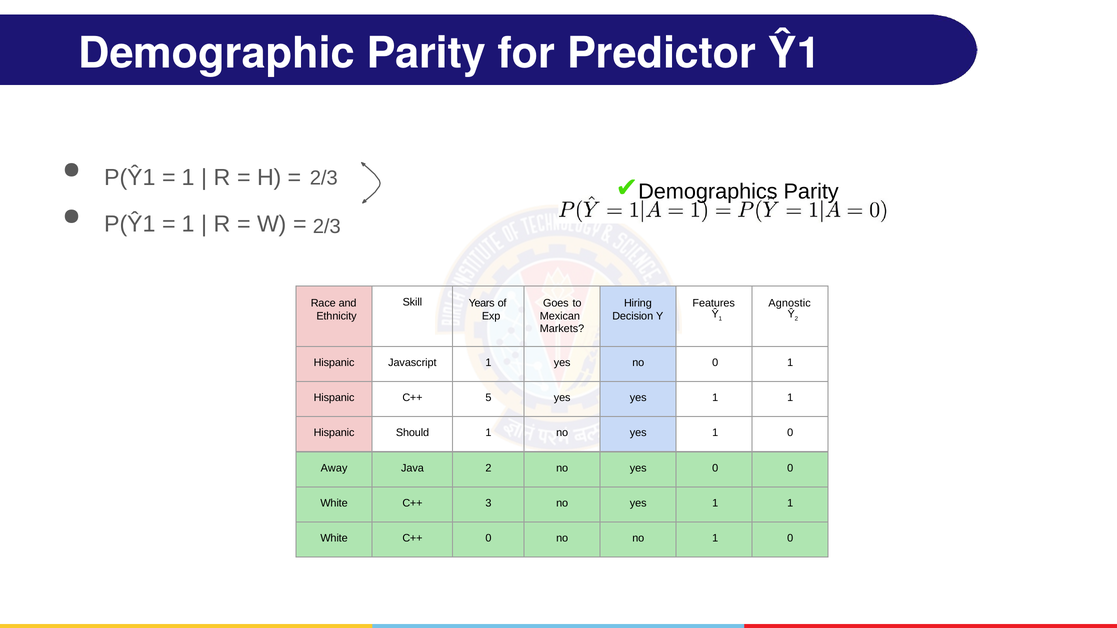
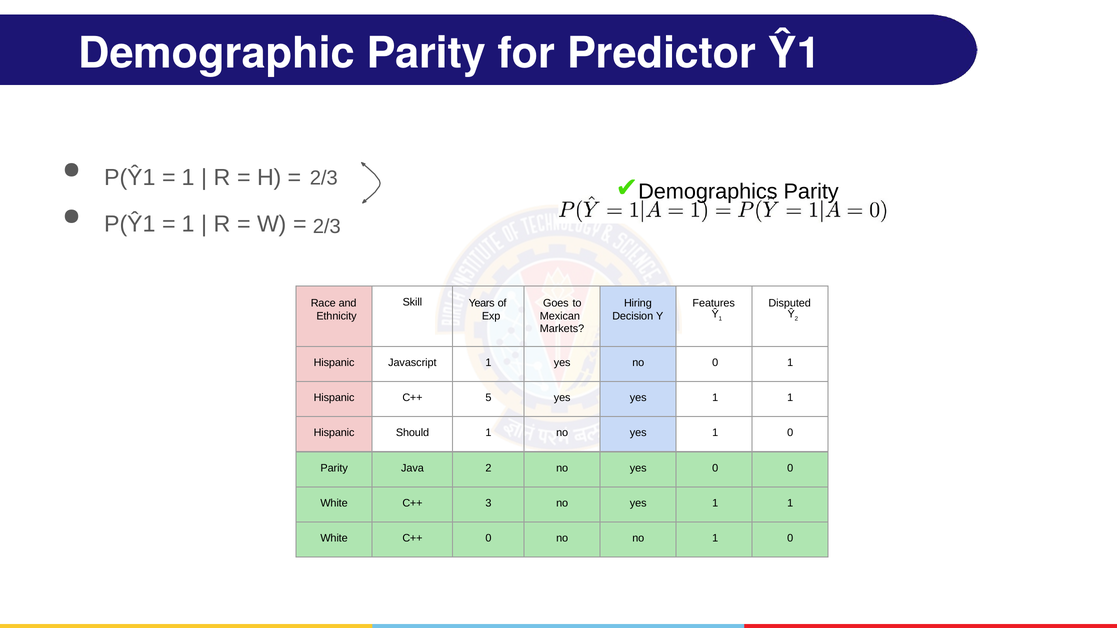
Agnostic: Agnostic -> Disputed (790, 304)
Away: Away -> Parity (334, 468)
